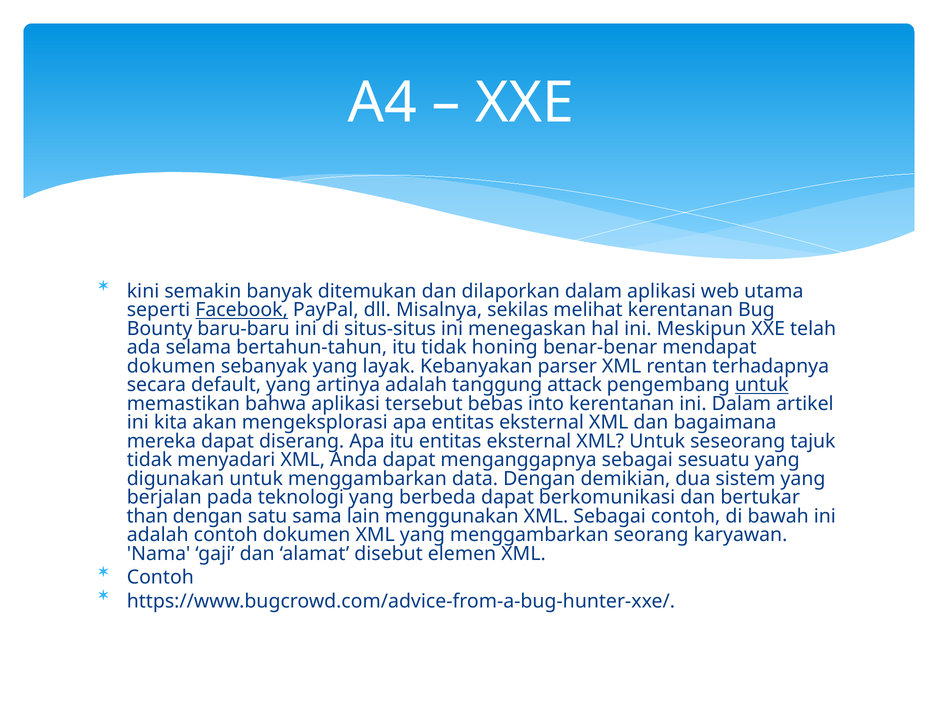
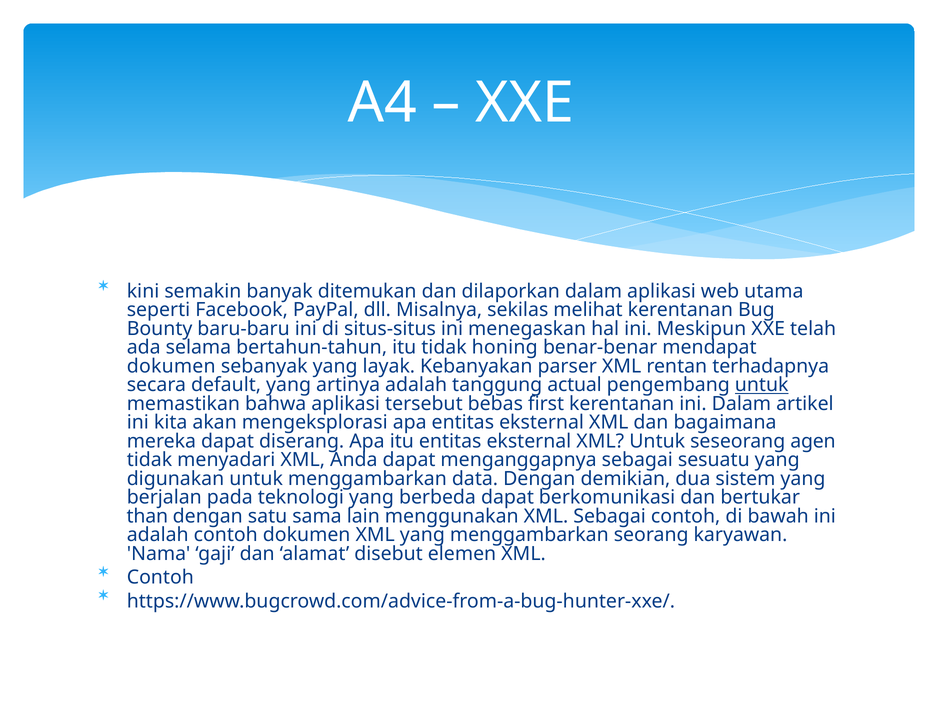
Facebook underline: present -> none (242, 310)
attack: attack -> actual (575, 385)
into: into -> first (546, 404)
tajuk: tajuk -> agen (813, 441)
